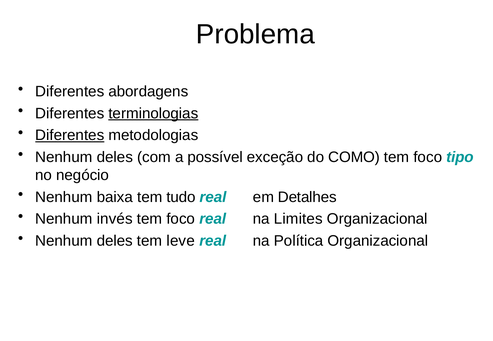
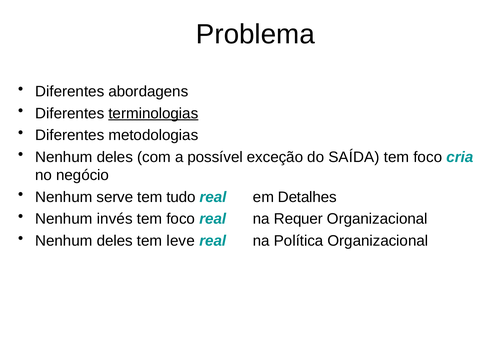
Diferentes underline: present -> none (70, 135)
COMO: COMO -> SAÍDA (354, 157)
tipo: tipo -> cria (460, 157)
baixa: baixa -> serve (115, 197)
Limites: Limites -> Requer (298, 219)
